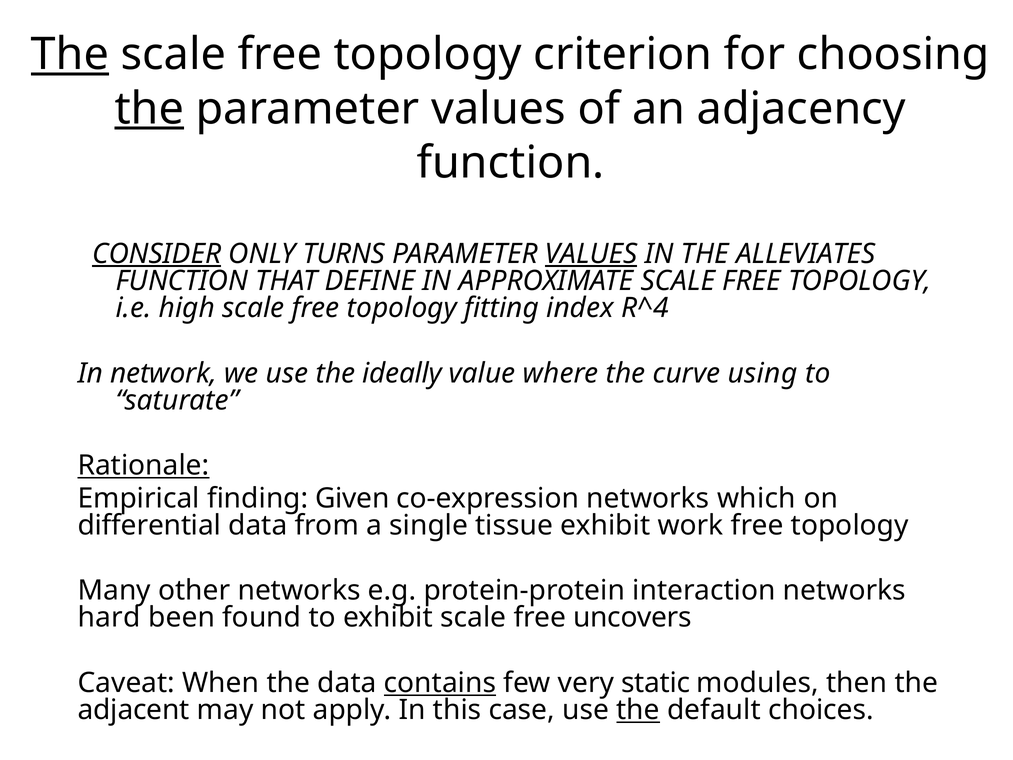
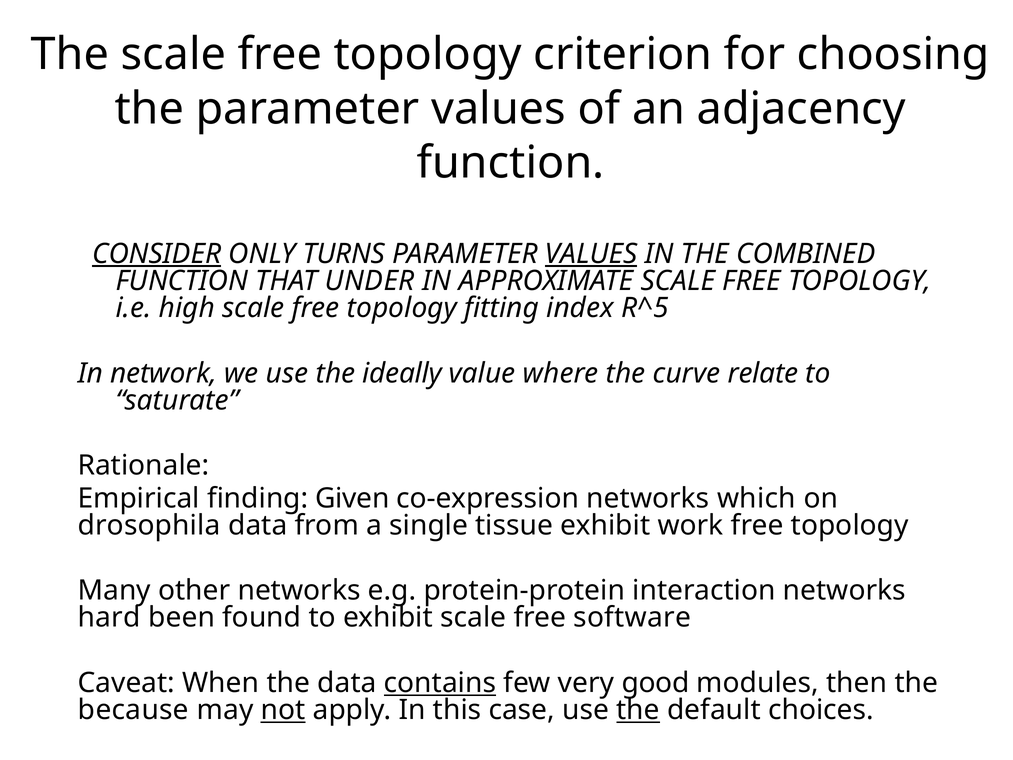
The underline: present -> none (70, 55)
the underline: present -> none (149, 109)
ALLEVIATES: ALLEVIATES -> COMBINED (806, 254)
DEFINE: DEFINE -> UNDER (370, 281)
R^4: R^4 -> R^5 (645, 308)
using: using -> relate (763, 373)
Rationale underline: present -> none (144, 465)
differential: differential -> drosophila (149, 525)
uncovers: uncovers -> software (632, 617)
static: static -> good (656, 683)
adjacent: adjacent -> because (133, 710)
not underline: none -> present (283, 710)
